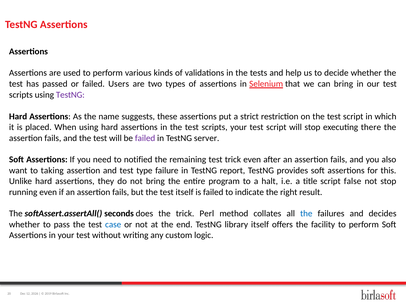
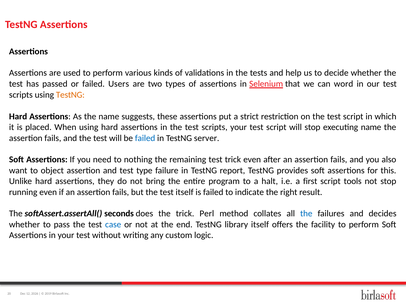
can bring: bring -> word (344, 84)
TestNG colour: purple -> orange (70, 95)
executing there: there -> name (371, 127)
failed colour: purple -> blue (145, 138)
notified: notified -> nothing (138, 160)
taking: taking -> object (52, 171)
title: title -> first (310, 182)
false: false -> tools (353, 182)
